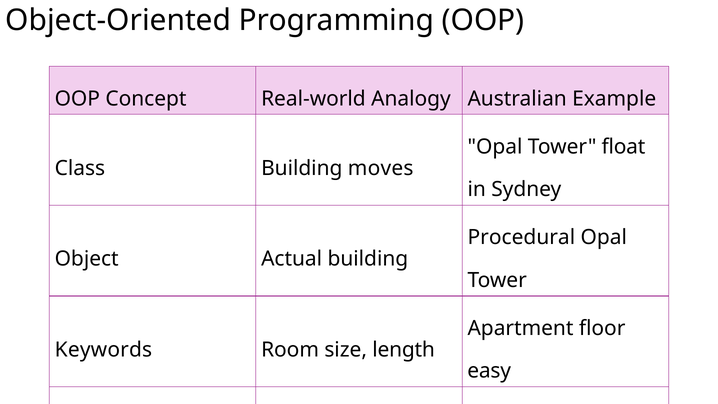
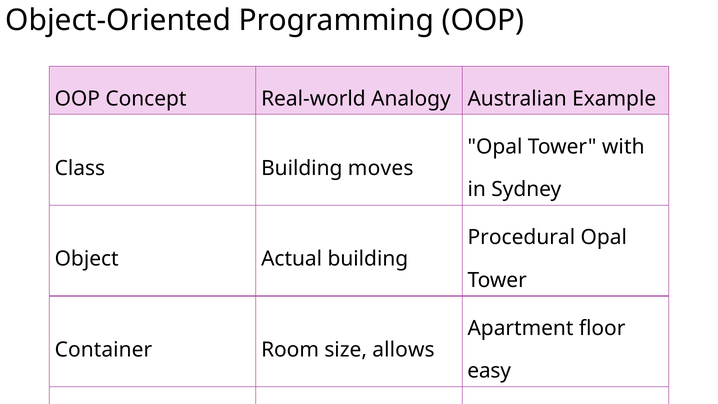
float: float -> with (623, 147)
Keywords: Keywords -> Container (104, 350)
length: length -> allows (403, 350)
